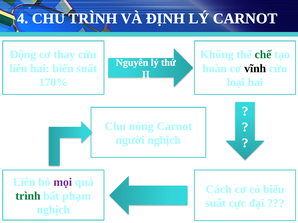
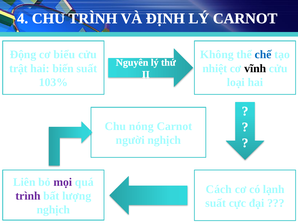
thay: thay -> biểu (64, 55)
chế colour: green -> blue (263, 55)
liên: liên -> trật (18, 69)
hoàn: hoàn -> nhiệt (215, 69)
170%: 170% -> 103% (53, 83)
biểu: biểu -> lạnh (274, 190)
trình colour: green -> purple (28, 196)
phạm: phạm -> lượng (77, 196)
